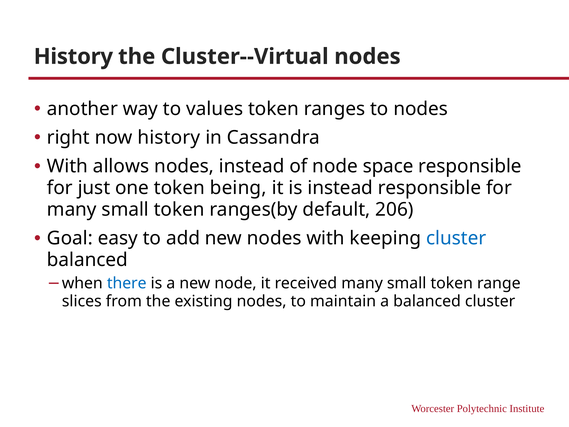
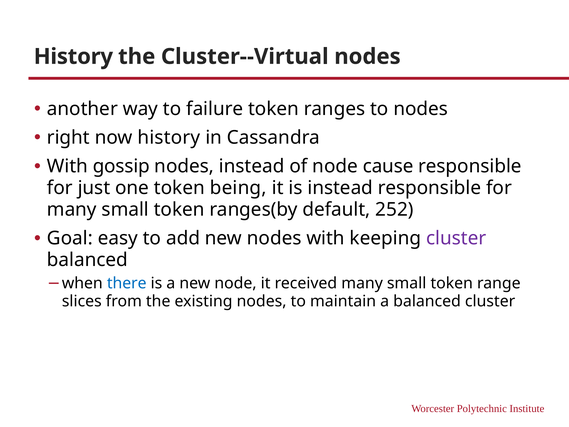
values: values -> failure (215, 109)
allows: allows -> gossip (121, 166)
space: space -> cause (388, 166)
206: 206 -> 252 (394, 209)
cluster colour: blue -> purple (456, 238)
